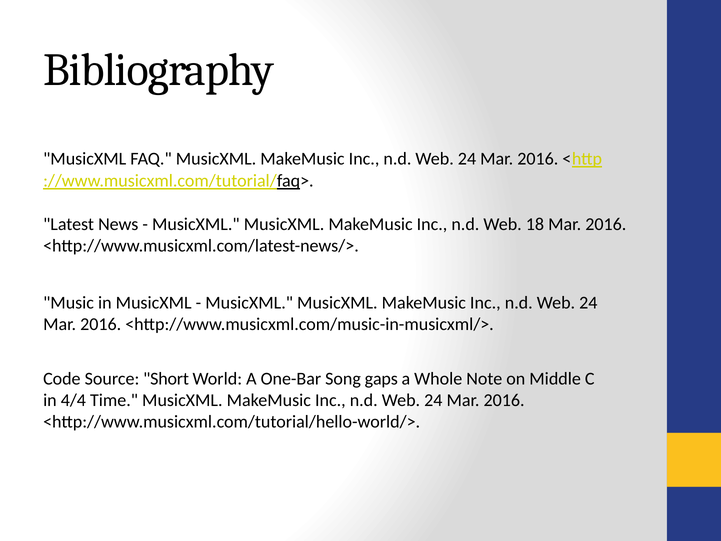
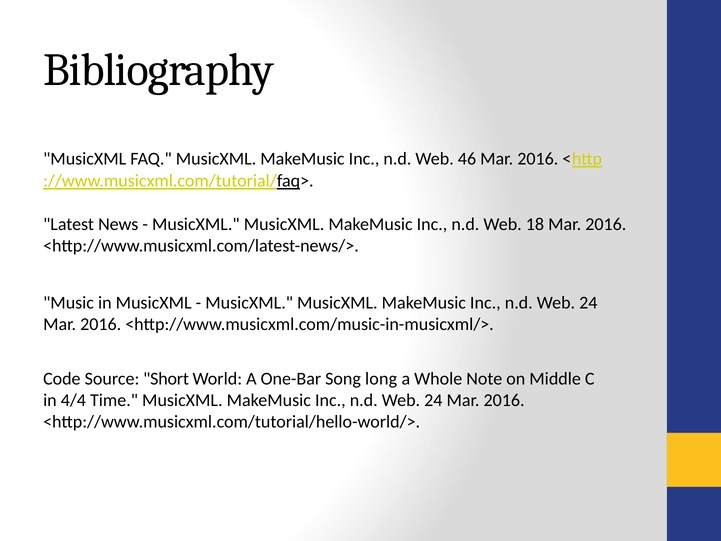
24: 24 -> 46 (467, 159)
gaps: gaps -> long (381, 379)
